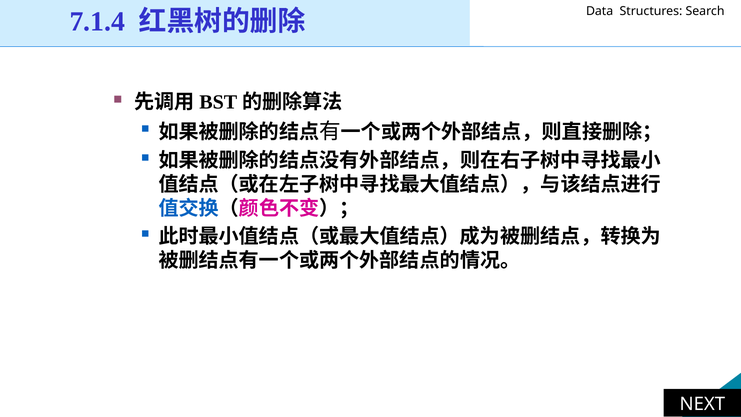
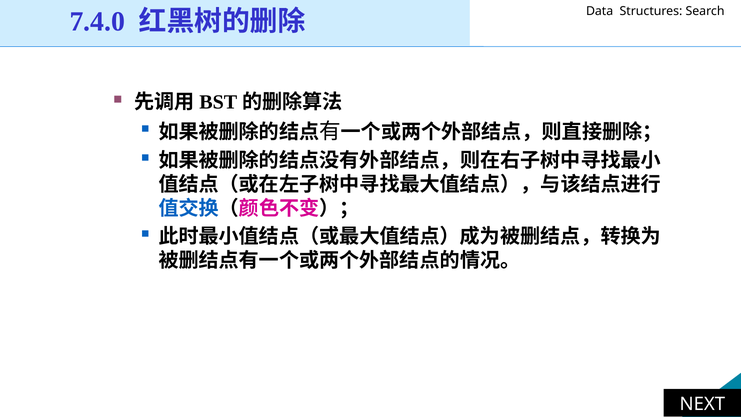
7.1.4: 7.1.4 -> 7.4.0 (97, 21)
